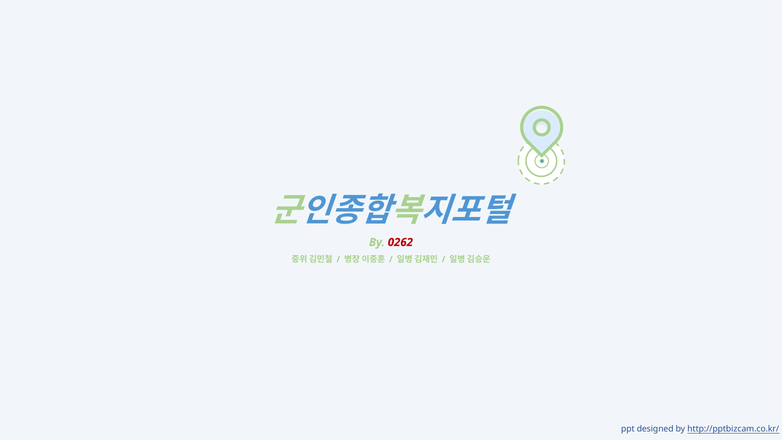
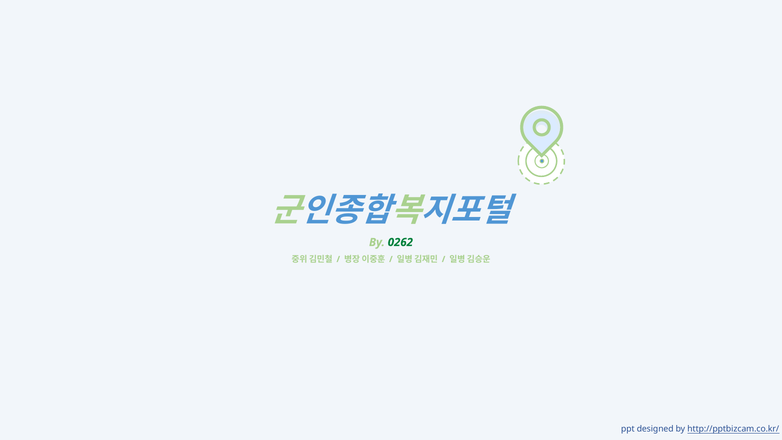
0262 colour: red -> green (400, 242)
